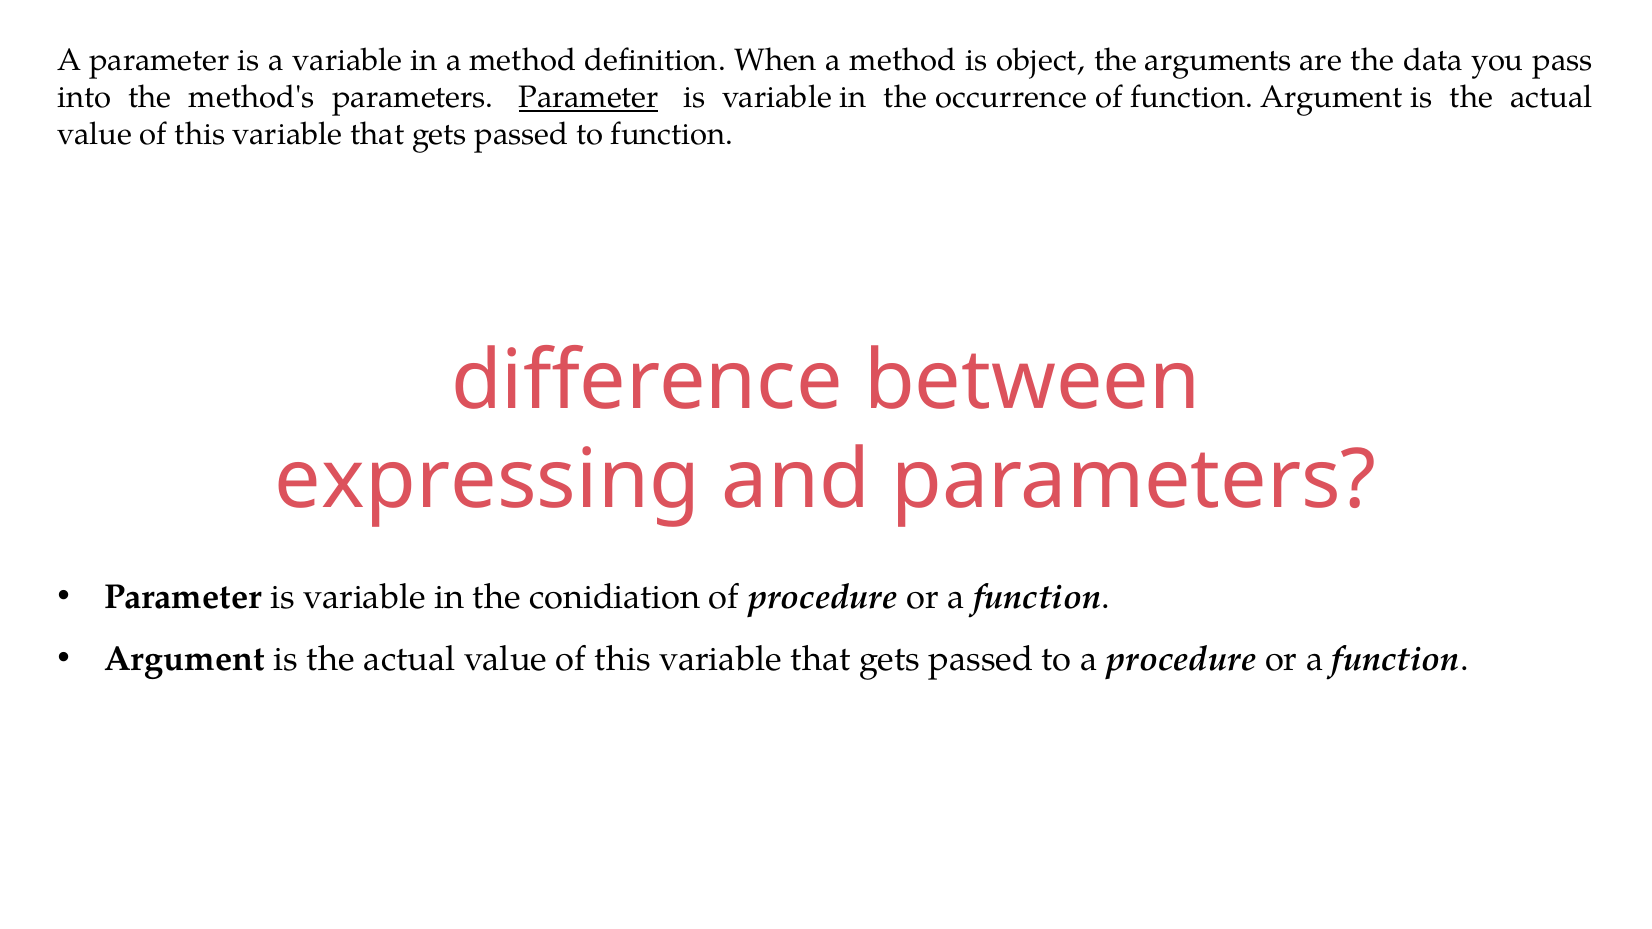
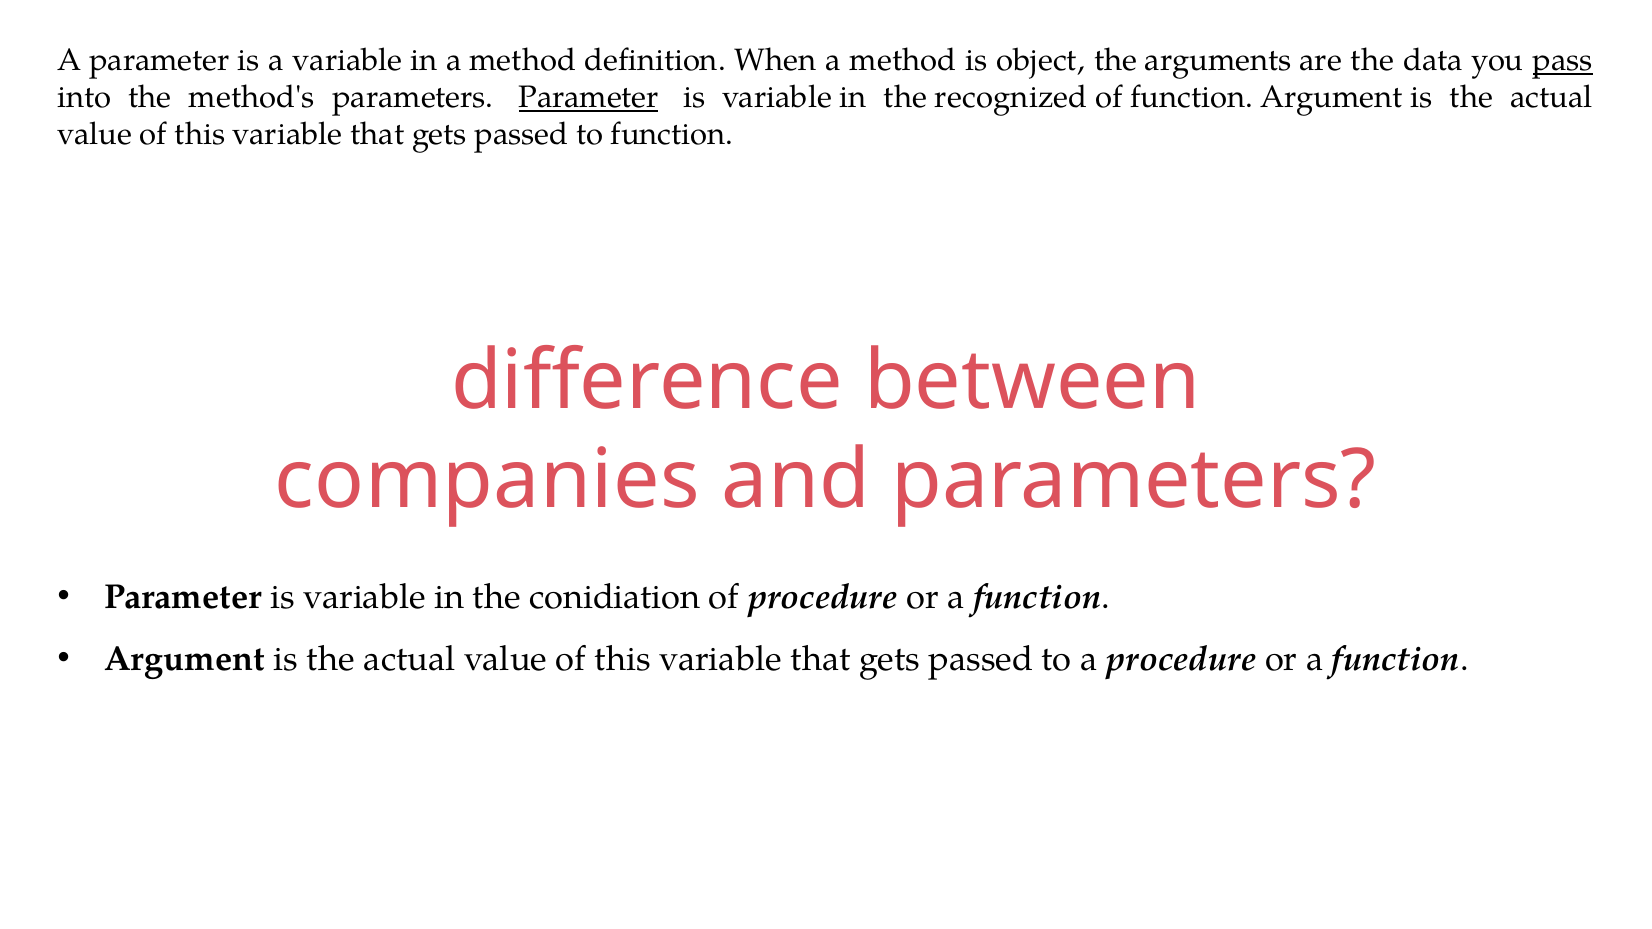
pass underline: none -> present (1563, 60)
occurrence: occurrence -> recognized (1011, 97)
expressing: expressing -> companies (487, 481)
